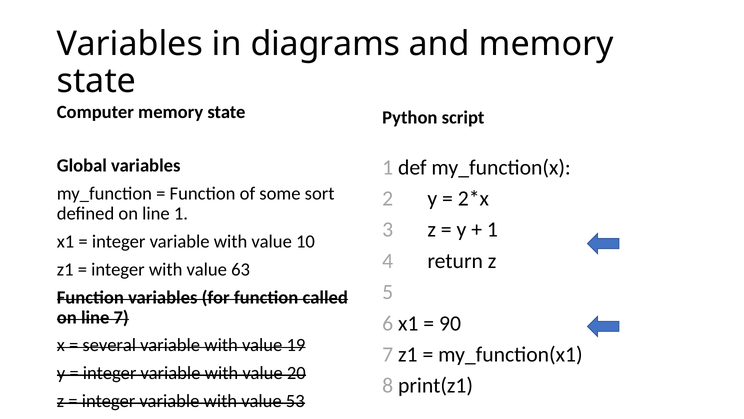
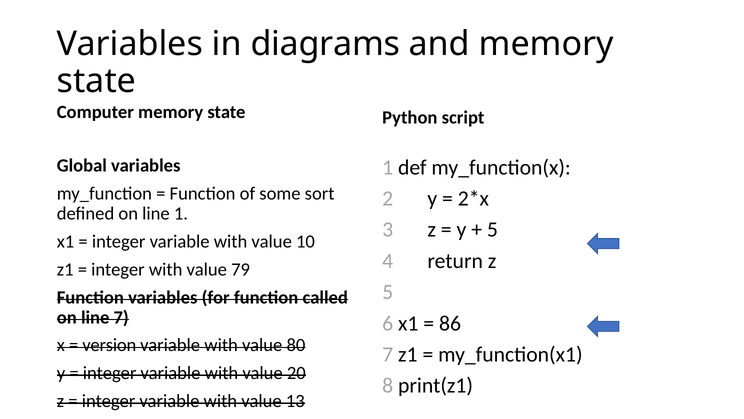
1: 1 -> 5 (492, 230)
63: 63 -> 79 (241, 269)
90: 90 -> 86 (450, 323)
several: several -> version (109, 345)
19: 19 -> 80 (296, 345)
53: 53 -> 13 (295, 401)
